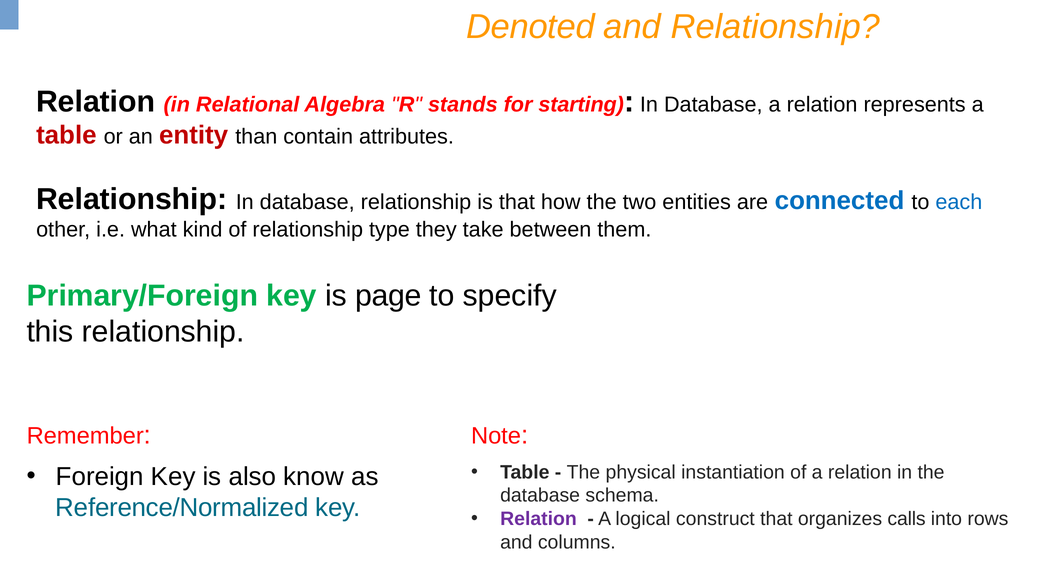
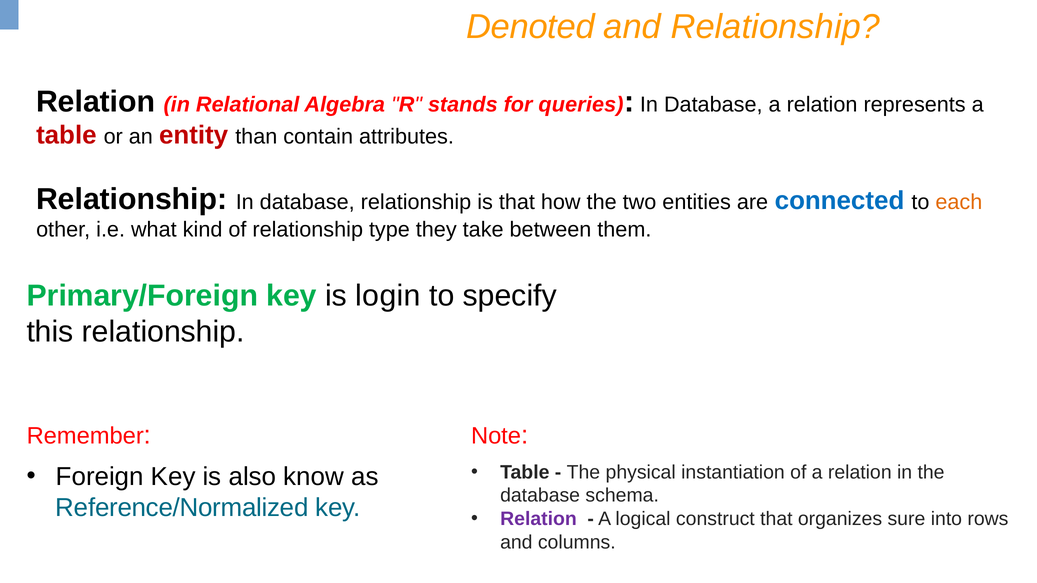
starting: starting -> queries (581, 105)
each colour: blue -> orange (959, 202)
page: page -> login (388, 296)
calls: calls -> sure (906, 519)
